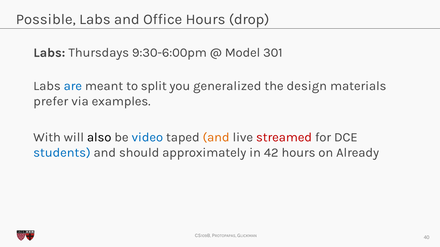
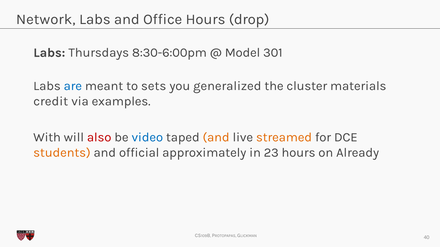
Possible: Possible -> Network (46, 19)
9:30-6:00pm: 9:30-6:00pm -> 8:30-6:00pm (169, 53)
split: split -> sets (154, 86)
design: design -> cluster (307, 86)
prefer: prefer -> credit (51, 102)
also colour: black -> red (99, 137)
streamed colour: red -> orange (284, 137)
students colour: blue -> orange (62, 153)
should: should -> official (139, 153)
42: 42 -> 23 (271, 153)
